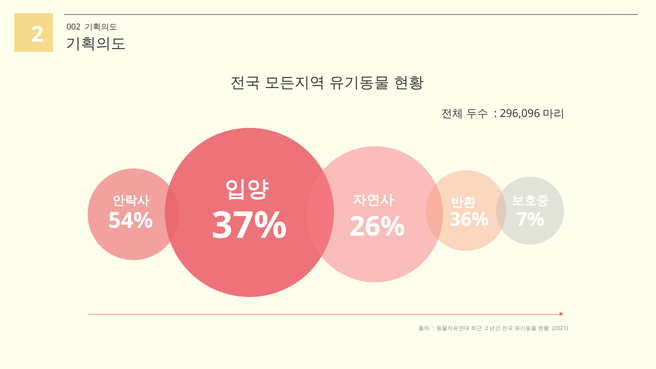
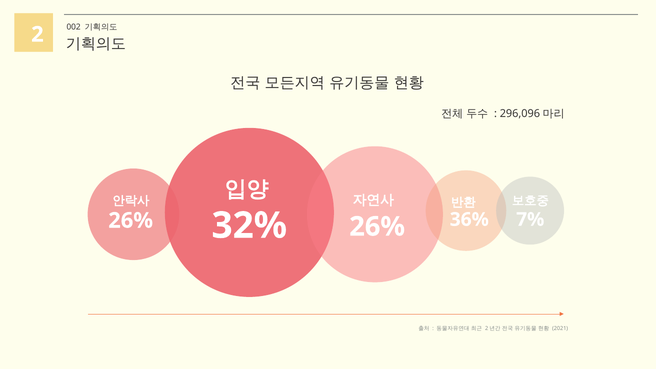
54%: 54% -> 26% (131, 221)
37%: 37% -> 32% (249, 226)
